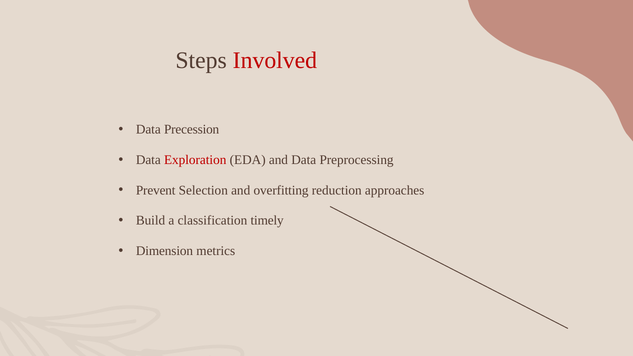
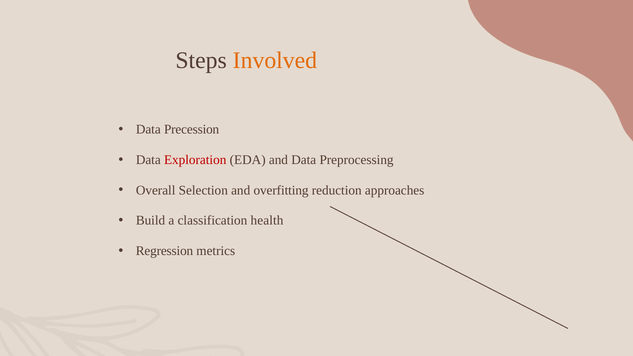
Involved colour: red -> orange (275, 61)
Prevent: Prevent -> Overall (156, 190)
timely: timely -> health (267, 221)
Dimension: Dimension -> Regression (165, 251)
